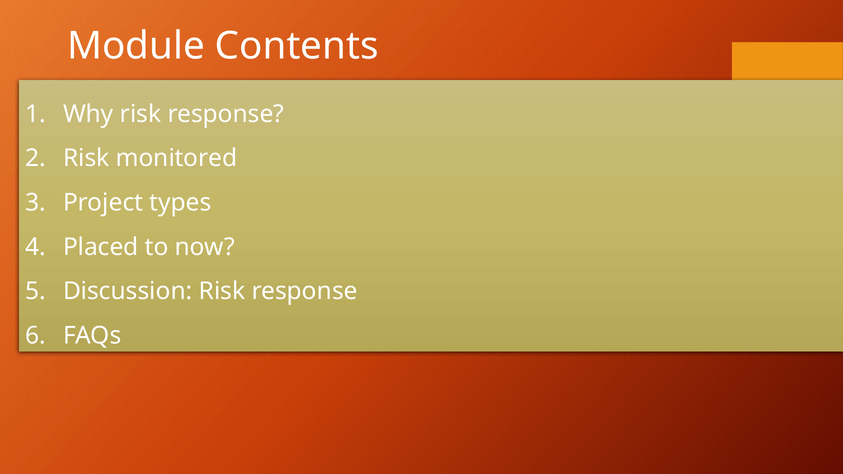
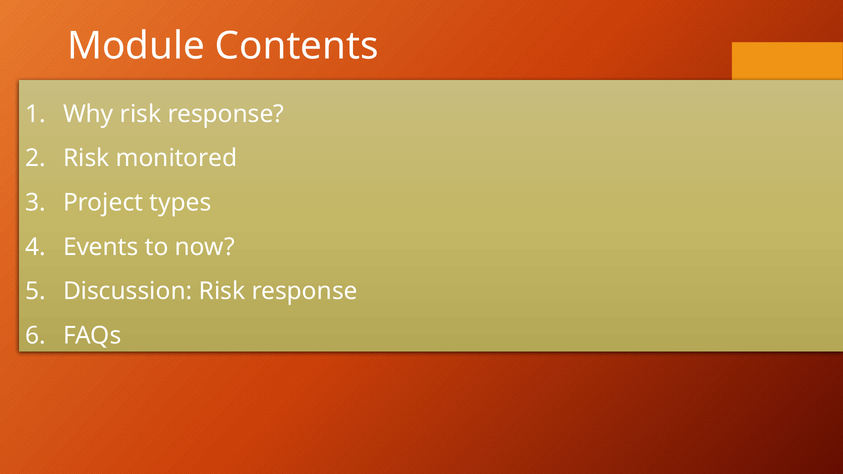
Placed: Placed -> Events (101, 247)
